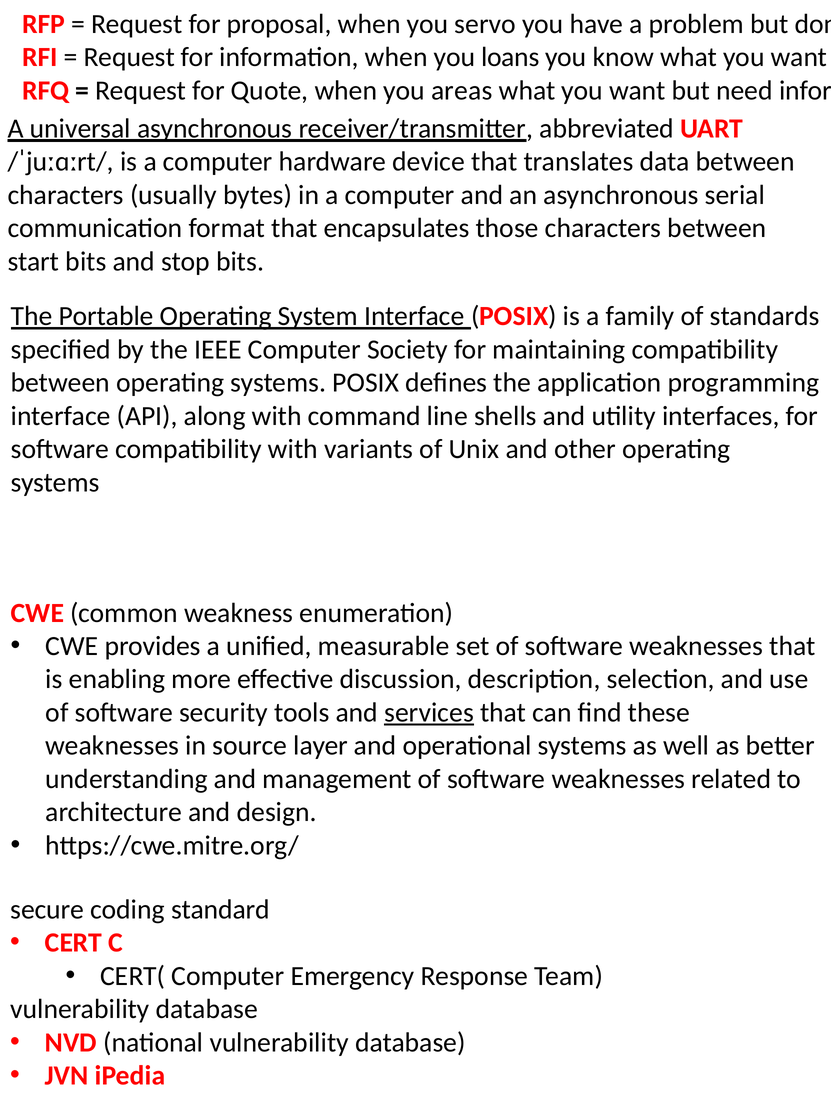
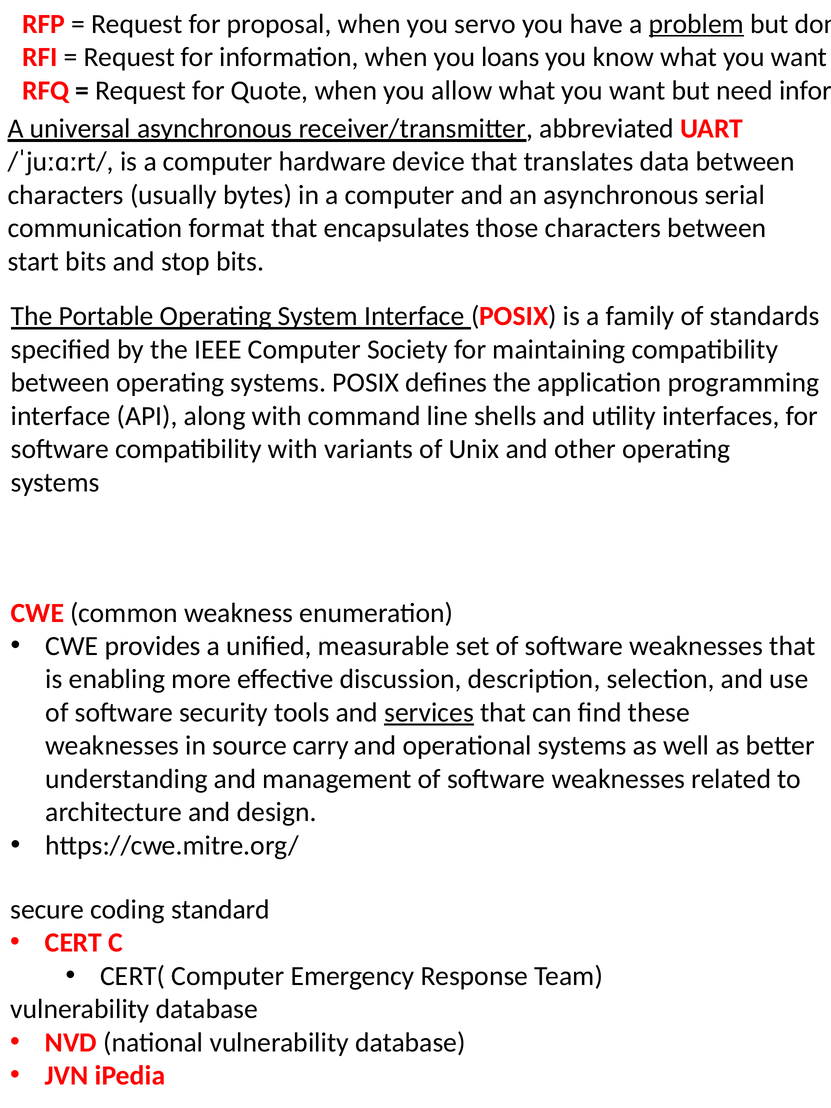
problem underline: none -> present (696, 24)
areas: areas -> allow (462, 90)
layer: layer -> carry (321, 746)
